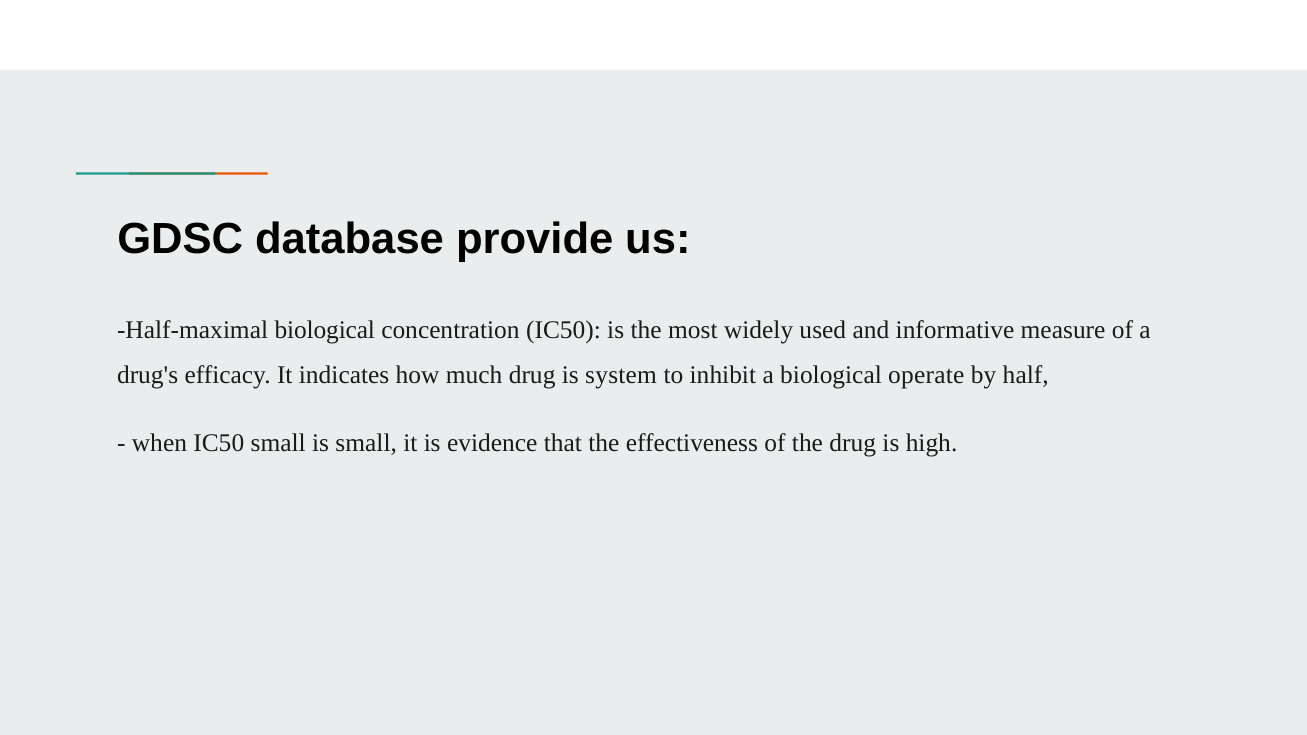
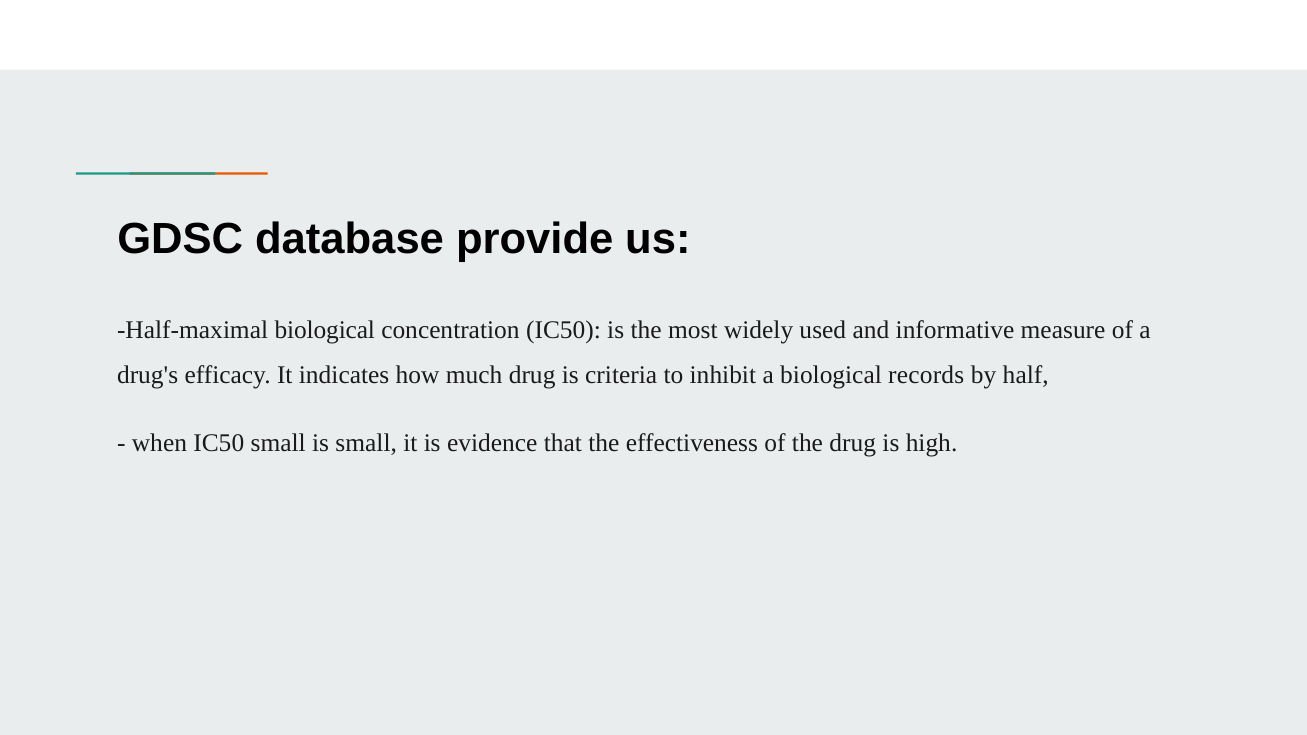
system: system -> criteria (621, 375)
operate: operate -> records (926, 375)
